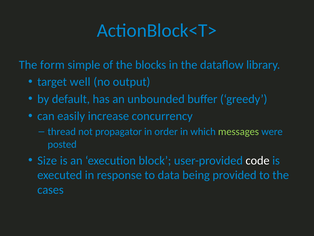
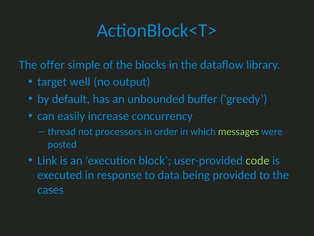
form: form -> offer (52, 65)
propagator: propagator -> processors (118, 131)
Size: Size -> Link (47, 160)
code colour: white -> light green (258, 160)
